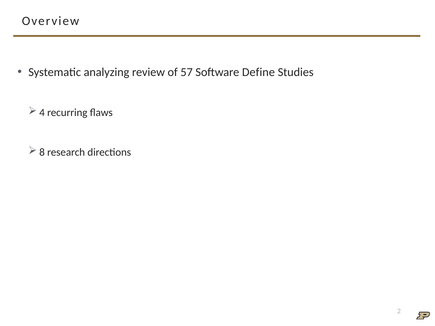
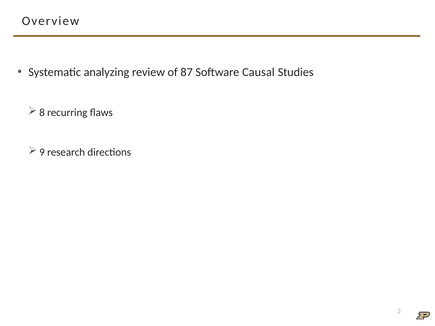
57: 57 -> 87 (187, 72)
Define: Define -> Causal (258, 72)
4: 4 -> 8 (42, 113)
8: 8 -> 9 (42, 152)
